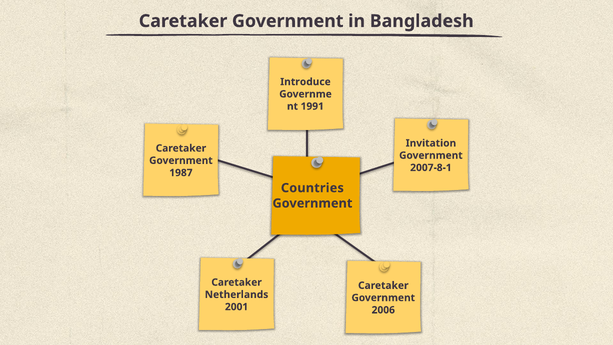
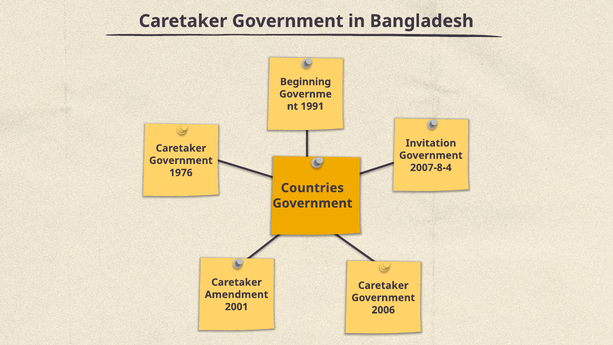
Introduce: Introduce -> Beginning (306, 82)
2007-8-1: 2007-8-1 -> 2007-8-4 (431, 168)
1987: 1987 -> 1976 (181, 173)
Netherlands: Netherlands -> Amendment (237, 294)
